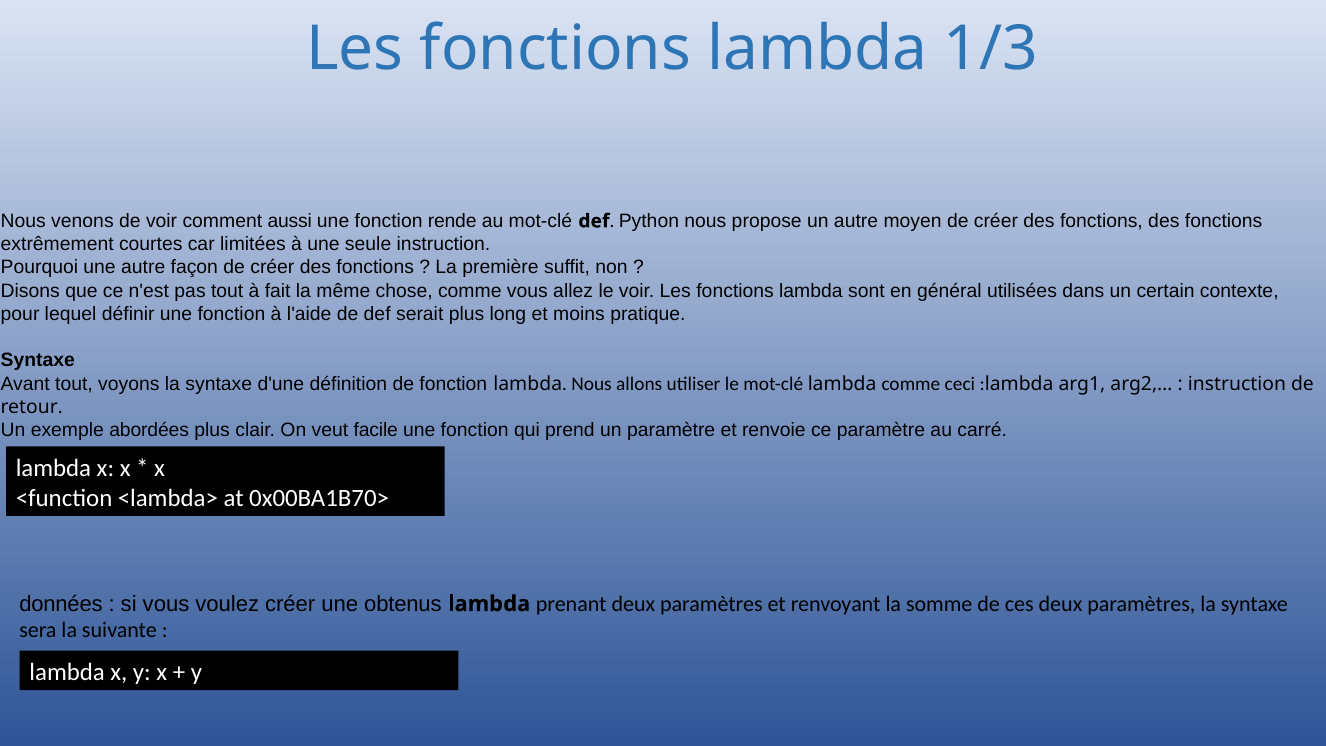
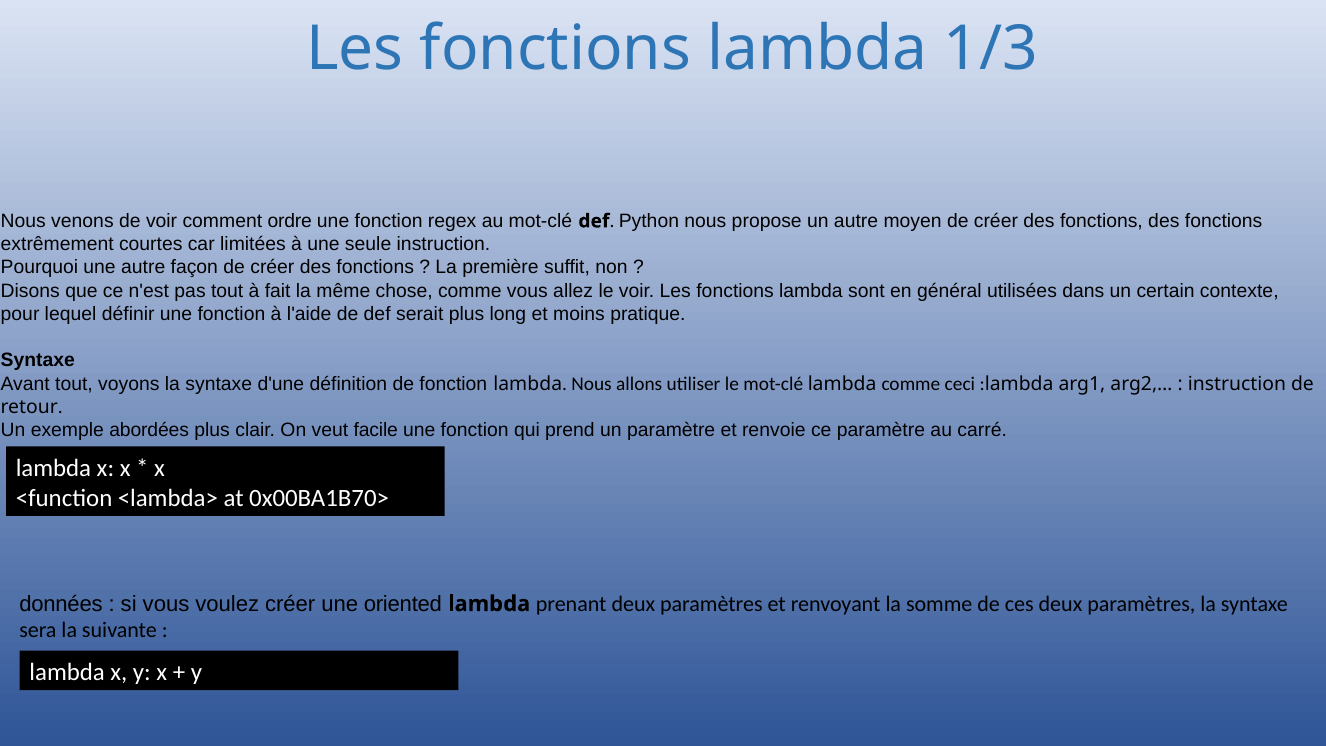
aussi: aussi -> ordre (290, 221)
rende: rende -> regex (452, 221)
obtenus: obtenus -> oriented (403, 604)
